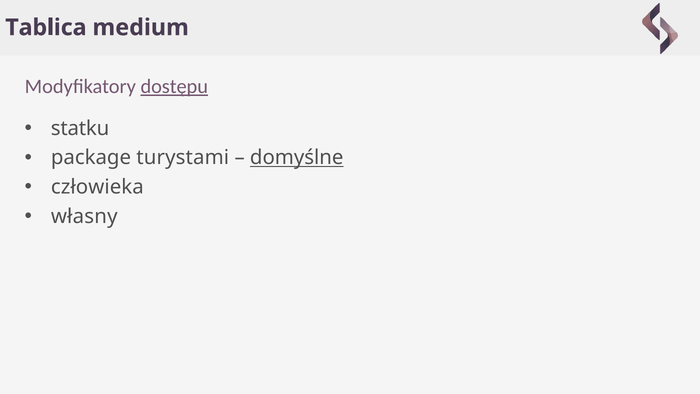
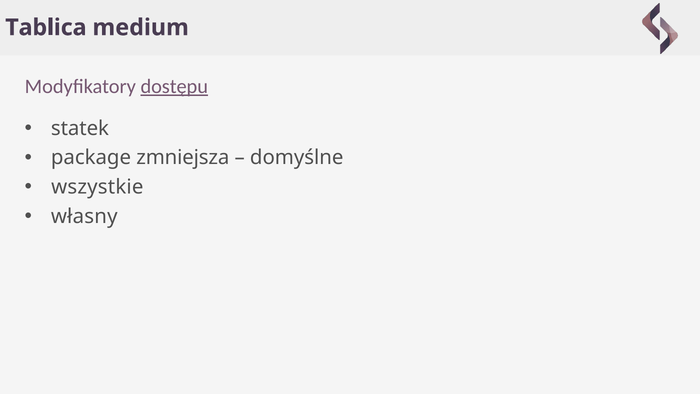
statku: statku -> statek (80, 128)
turystami: turystami -> zmniejsza (183, 158)
domyślne underline: present -> none (297, 158)
człowieka: człowieka -> wszystkie (97, 187)
